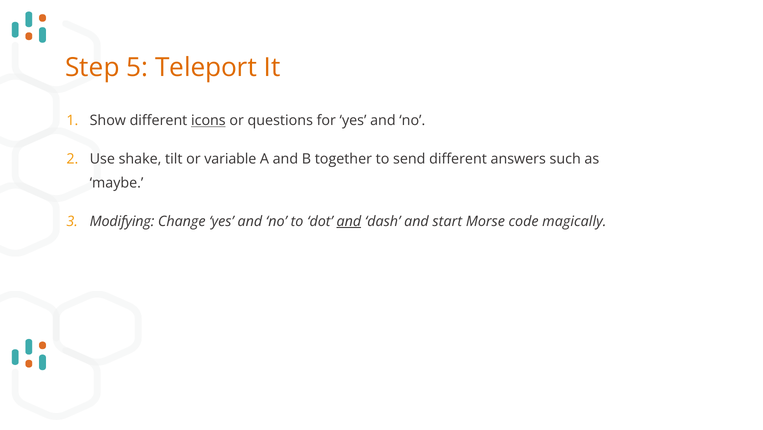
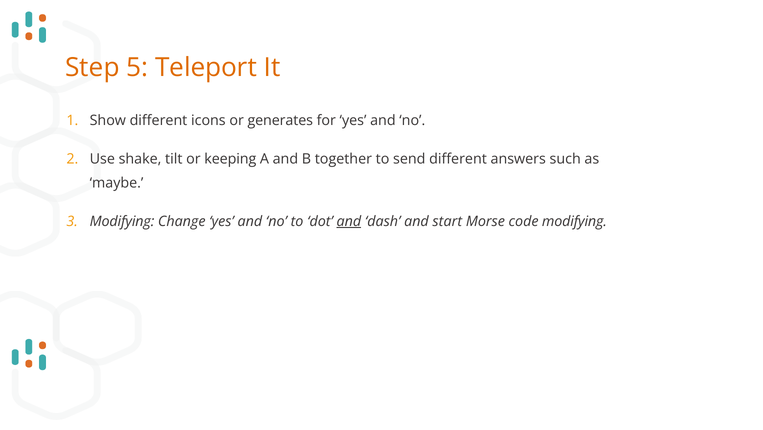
icons underline: present -> none (208, 120)
questions: questions -> generates (280, 120)
variable: variable -> keeping (230, 159)
code magically: magically -> modifying (574, 221)
